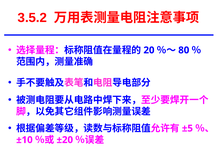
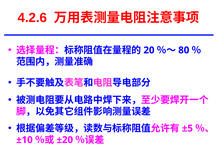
3.5.2: 3.5.2 -> 4.2.6 (32, 18)
